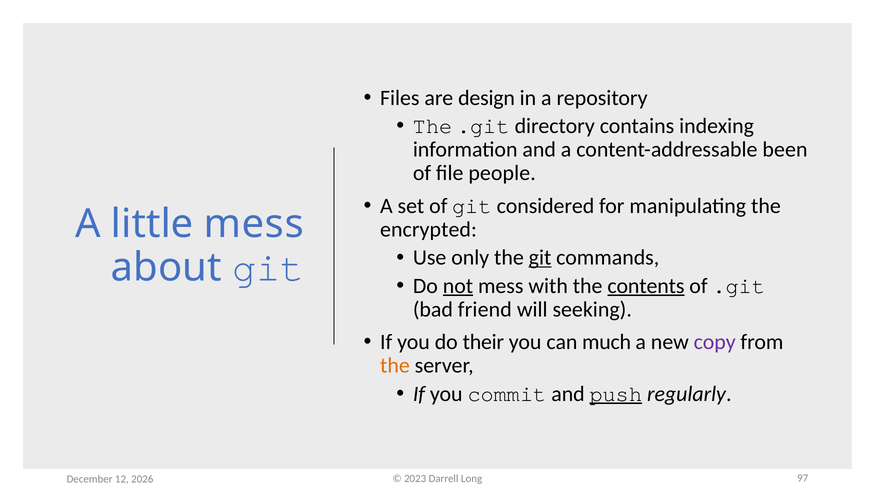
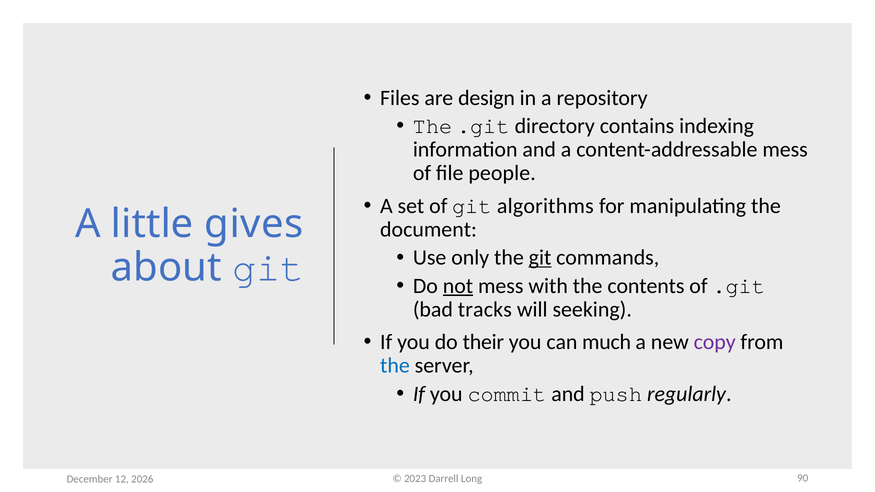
content-addressable been: been -> mess (785, 150)
considered: considered -> algorithms (545, 206)
little mess: mess -> gives (254, 224)
encrypted: encrypted -> document (429, 230)
contents underline: present -> none (646, 286)
friend: friend -> tracks (485, 310)
the colour: orange -> blue (395, 366)
push underline: present -> none (616, 394)
97: 97 -> 90 (803, 478)
